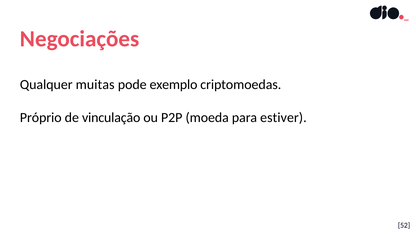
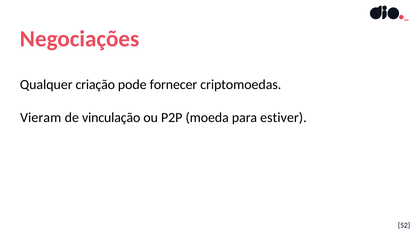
muitas: muitas -> criação (95, 84)
exemplo: exemplo -> fornecer (173, 84)
Próprio: Próprio -> Vieram (41, 118)
